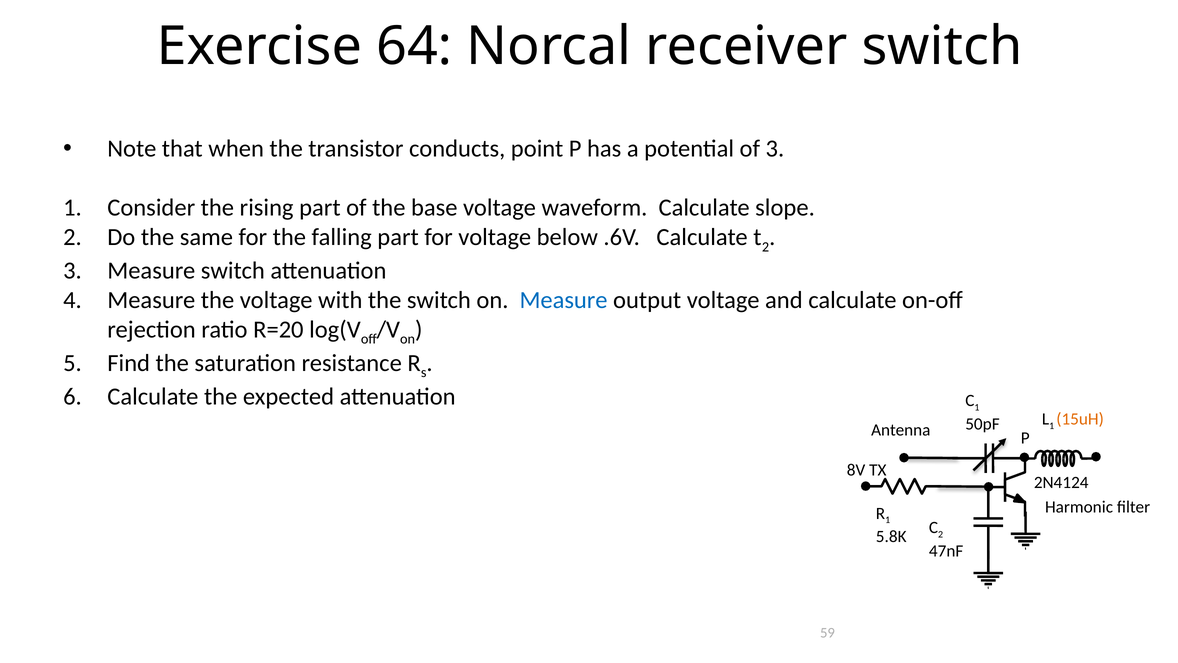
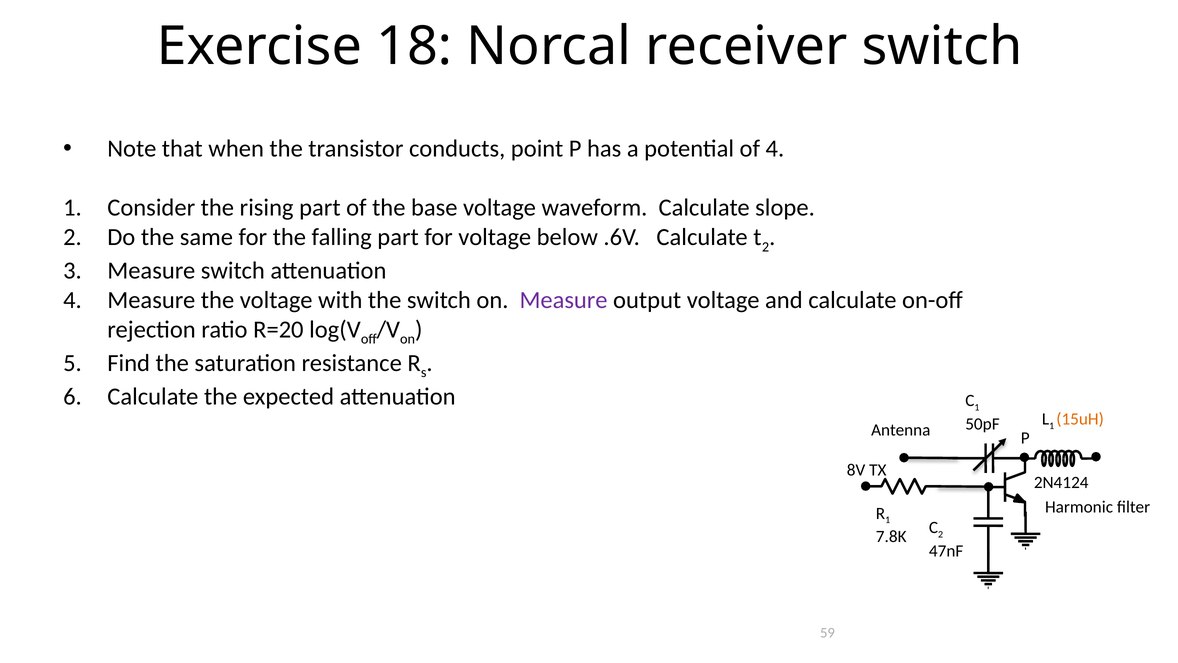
64: 64 -> 18 (414, 46)
of 3: 3 -> 4 (775, 149)
Measure colour: blue -> purple (564, 300)
5.8K: 5.8K -> 7.8K (891, 536)
